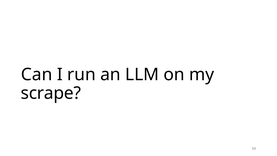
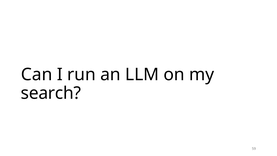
scrape: scrape -> search (51, 93)
